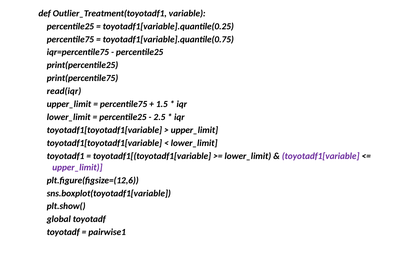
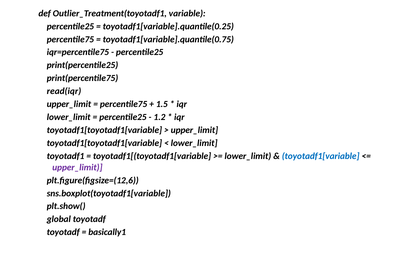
2.5: 2.5 -> 1.2 (159, 117)
toyotadf1[variable colour: purple -> blue (321, 156)
pairwise1: pairwise1 -> basically1 (107, 232)
